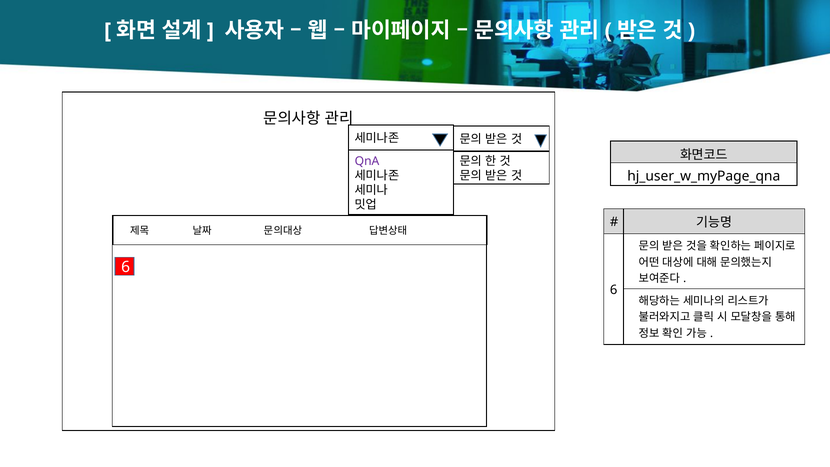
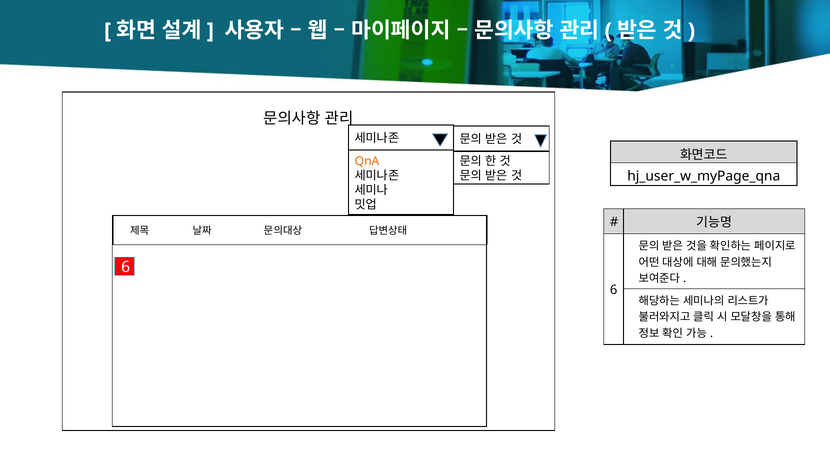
QnA colour: purple -> orange (367, 161)
